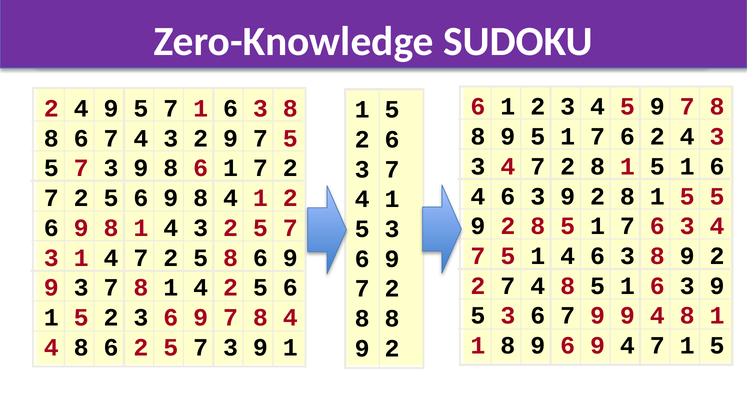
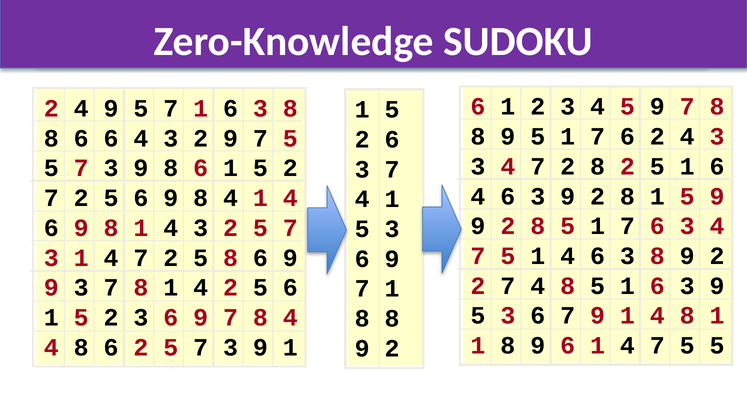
8 6 7: 7 -> 6 (111, 138)
7 2 8 1: 1 -> 2 (627, 167)
8 6 1 7: 7 -> 5 (260, 168)
1 5 5: 5 -> 9 (717, 196)
4 1 2: 2 -> 4 (290, 198)
2: 2 -> 1 (392, 289)
7 9 9: 9 -> 1 (627, 316)
9 6 9: 9 -> 1 (598, 346)
1: 1 -> 5 (687, 346)
